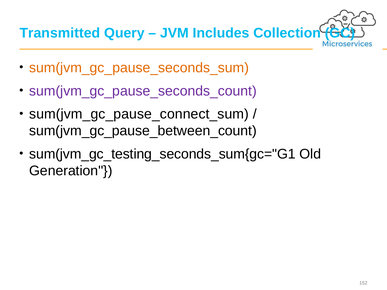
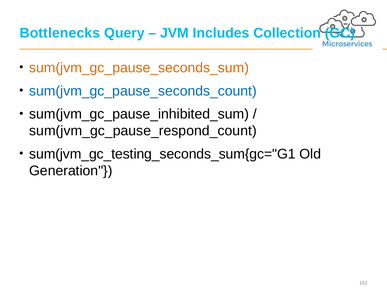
Transmitted: Transmitted -> Bottlenecks (60, 33)
sum(jvm_gc_pause_seconds_count colour: purple -> blue (143, 91)
sum(jvm_gc_pause_connect_sum: sum(jvm_gc_pause_connect_sum -> sum(jvm_gc_pause_inhibited_sum (139, 114)
sum(jvm_gc_pause_between_count: sum(jvm_gc_pause_between_count -> sum(jvm_gc_pause_respond_count (143, 131)
